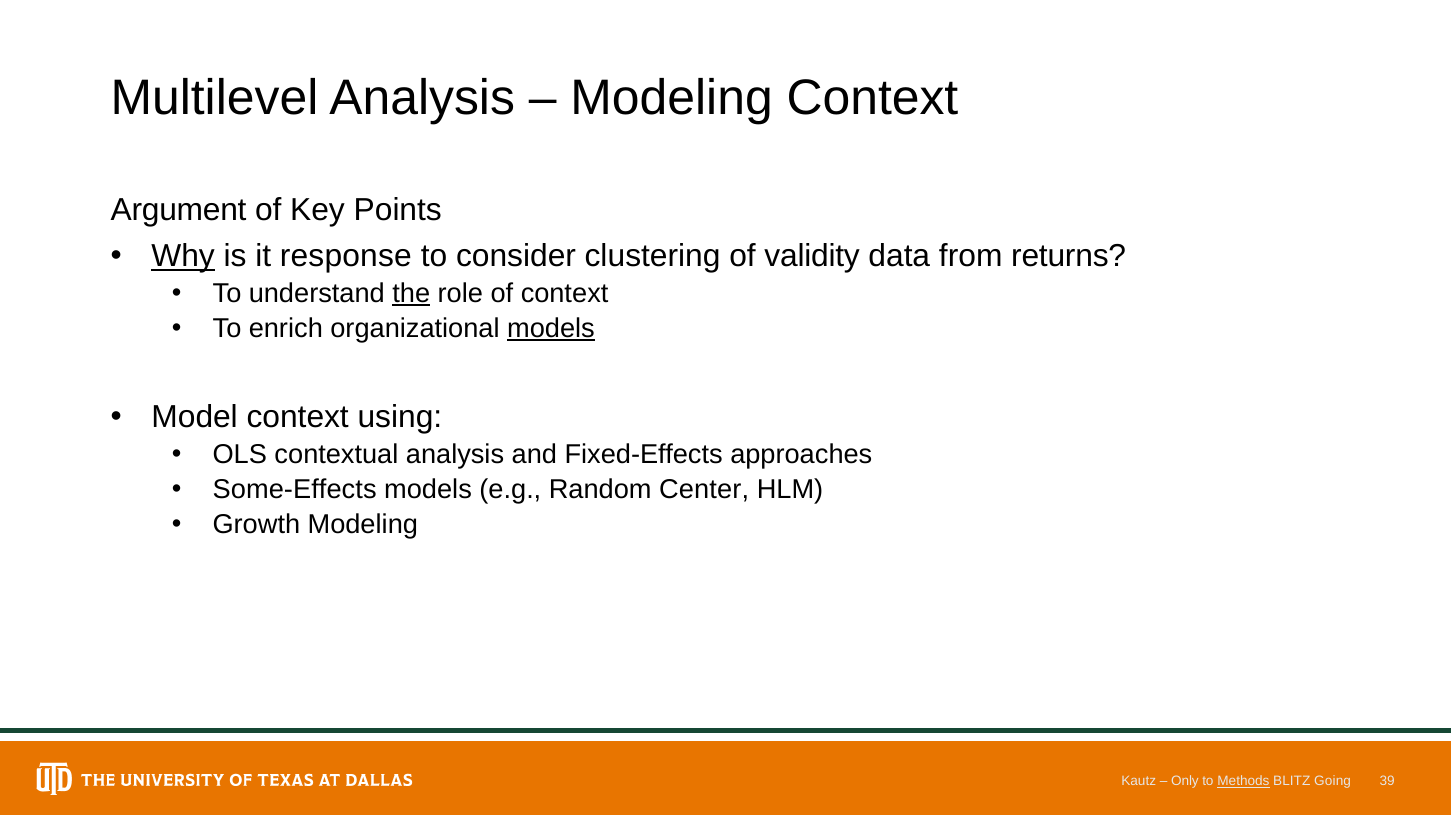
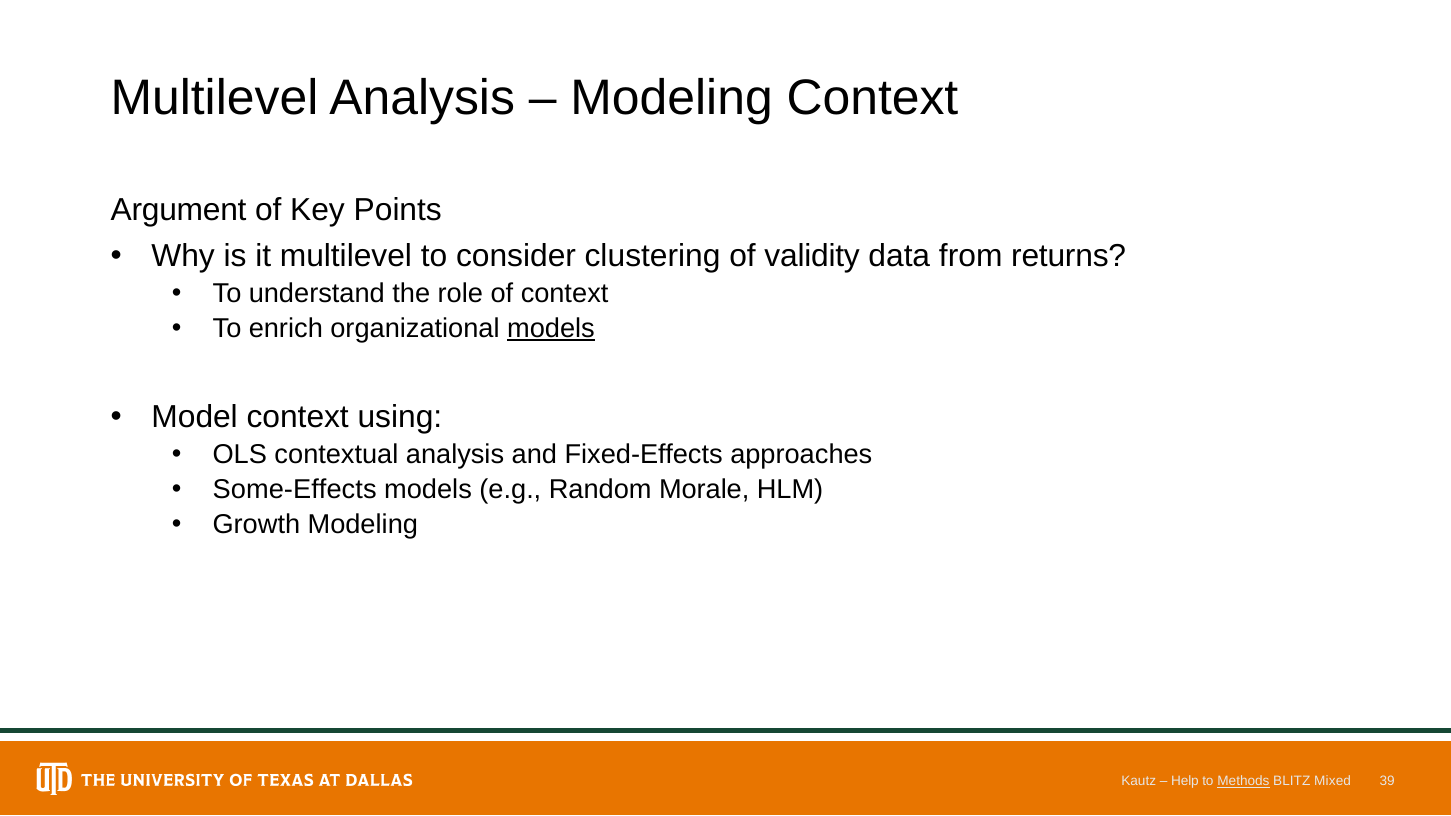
Why underline: present -> none (183, 256)
it response: response -> multilevel (346, 256)
the underline: present -> none (411, 294)
Center: Center -> Morale (704, 490)
Only: Only -> Help (1185, 781)
Going: Going -> Mixed (1333, 781)
